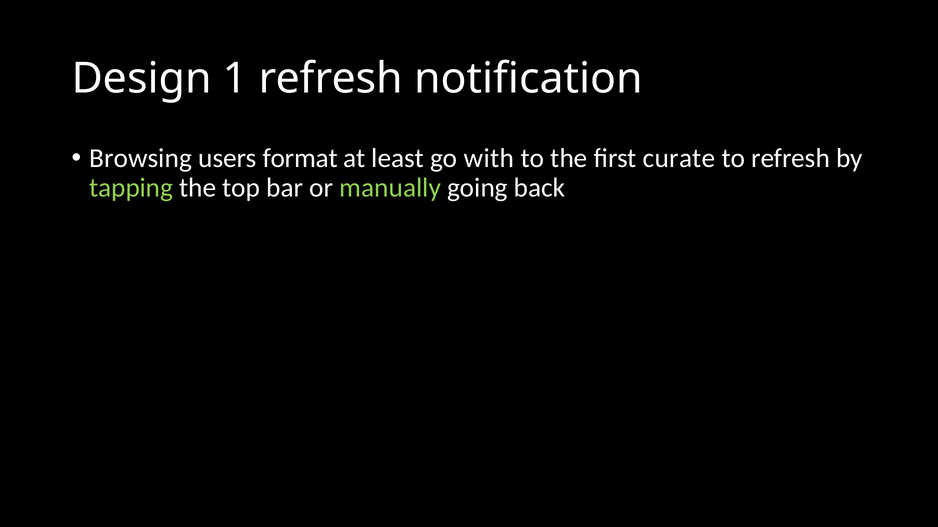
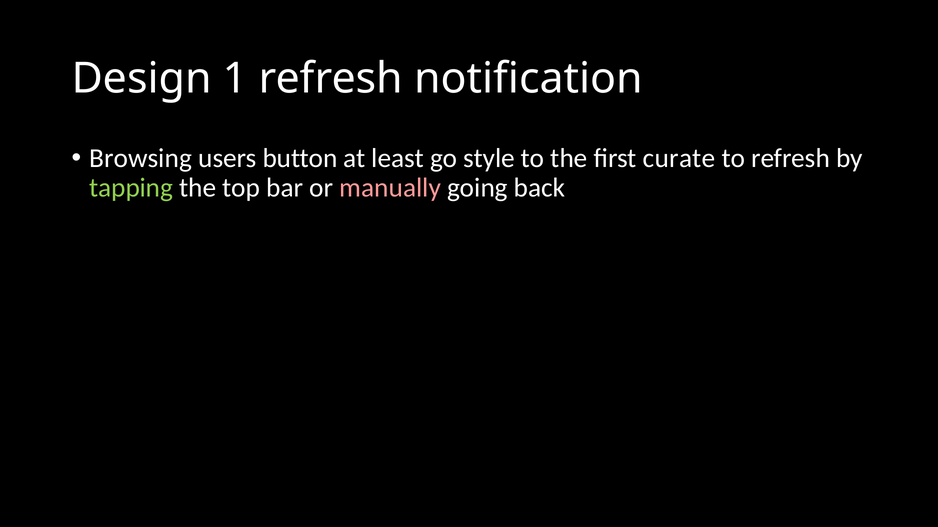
format: format -> button (300, 159)
with: with -> style (489, 159)
manually colour: light green -> pink (390, 188)
